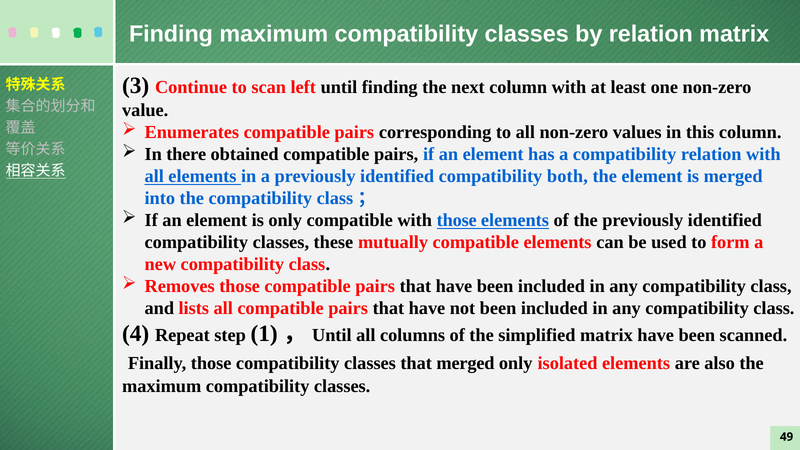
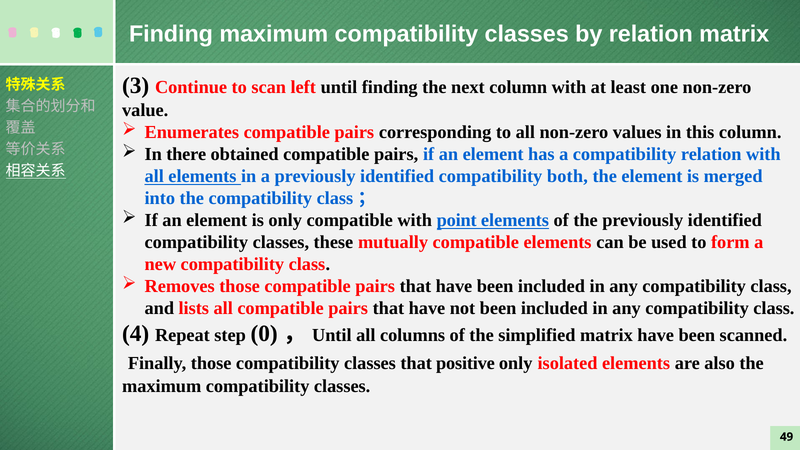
with those: those -> point (457, 220)
1: 1 -> 0 (264, 334)
that merged: merged -> positive (465, 363)
